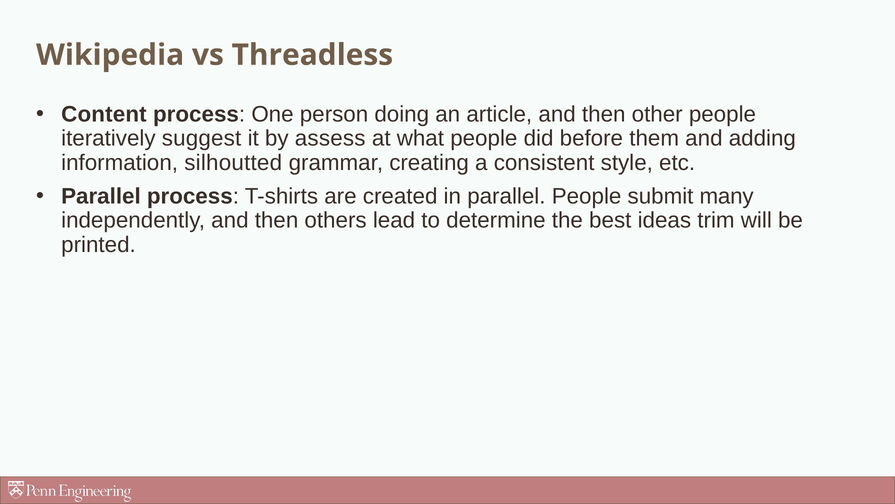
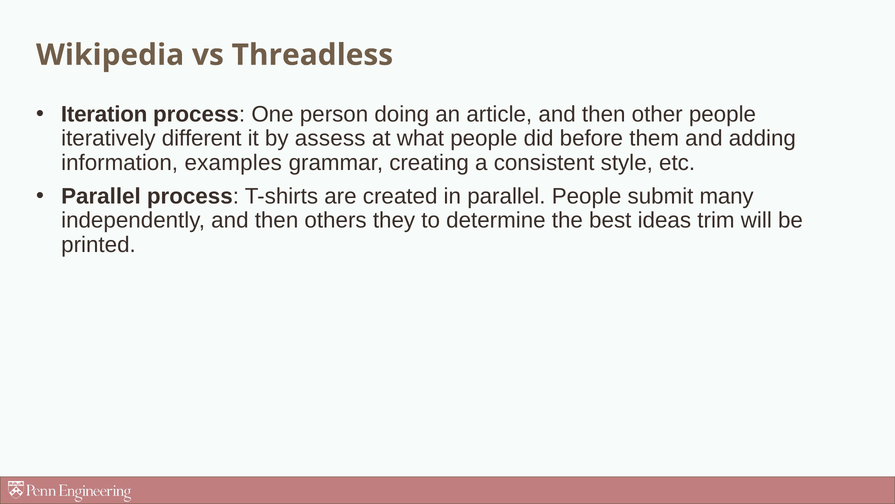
Content: Content -> Iteration (104, 114)
suggest: suggest -> different (202, 138)
silhoutted: silhoutted -> examples (233, 163)
lead: lead -> they (394, 220)
